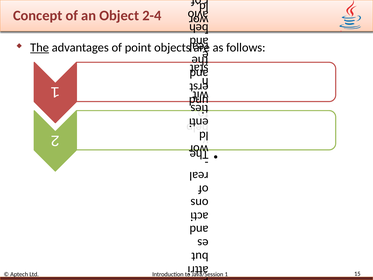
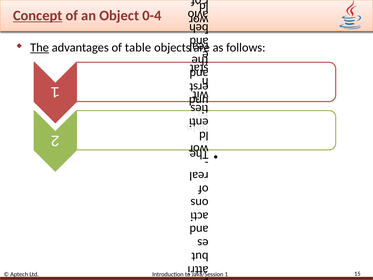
Concept underline: none -> present (38, 16)
2-4: 2-4 -> 0-4 (152, 16)
point: point -> table (138, 47)
